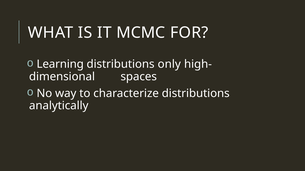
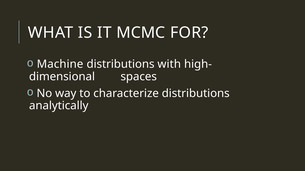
Learning: Learning -> Machine (60, 64)
only: only -> with (169, 64)
